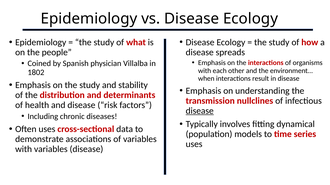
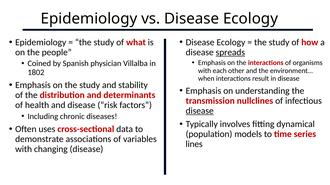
spreads underline: none -> present (230, 52)
uses: uses -> lines (194, 145)
with variables: variables -> changing (51, 150)
